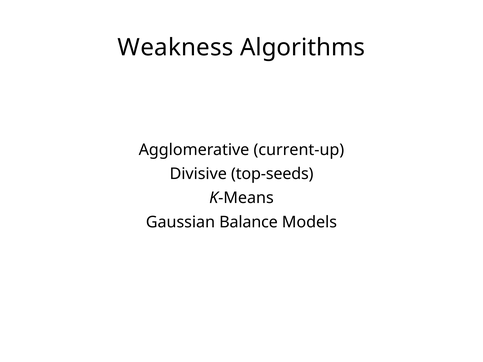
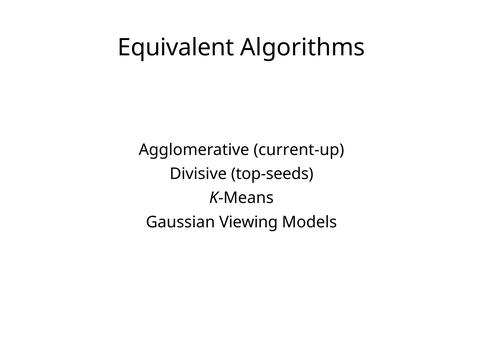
Weakness: Weakness -> Equivalent (176, 48)
Balance: Balance -> Viewing (249, 222)
